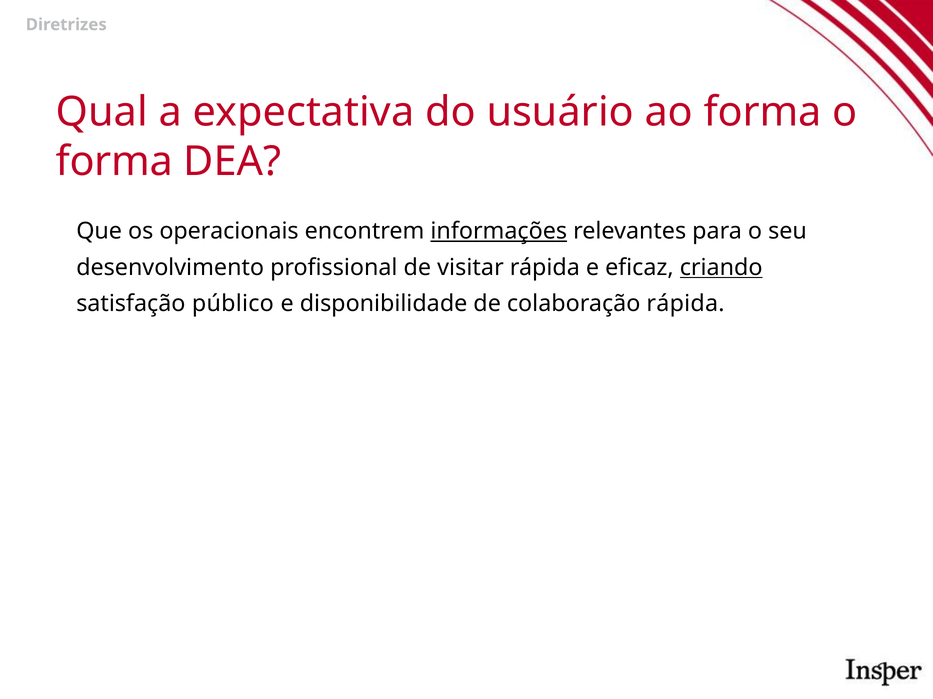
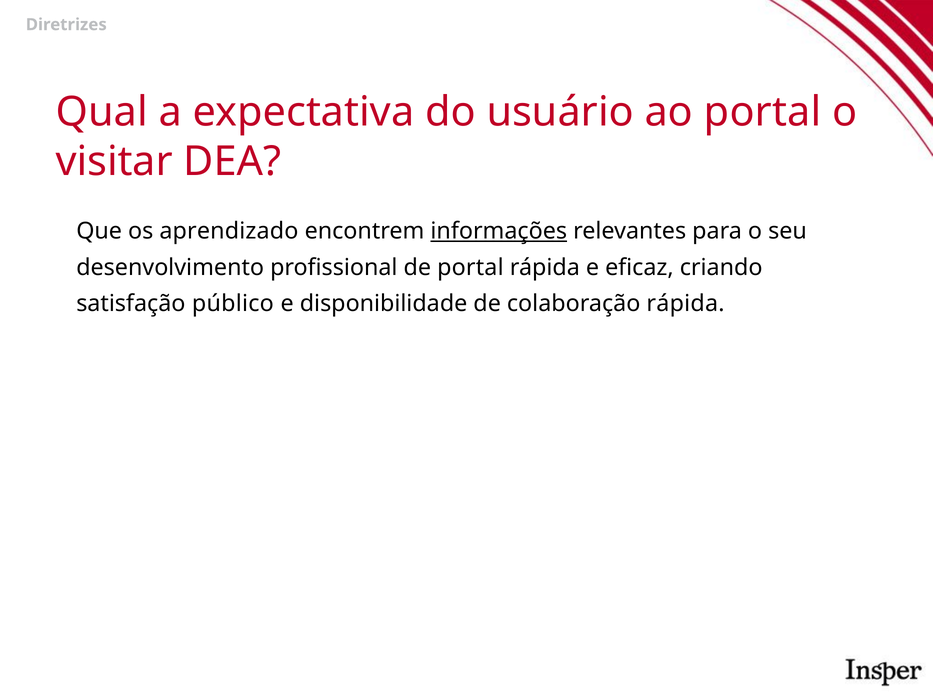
ao forma: forma -> portal (763, 112)
forma: forma -> visitar (114, 162)
operacionais: operacionais -> aprendizado (229, 231)
de visitar: visitar -> portal (470, 268)
criando underline: present -> none (721, 268)
